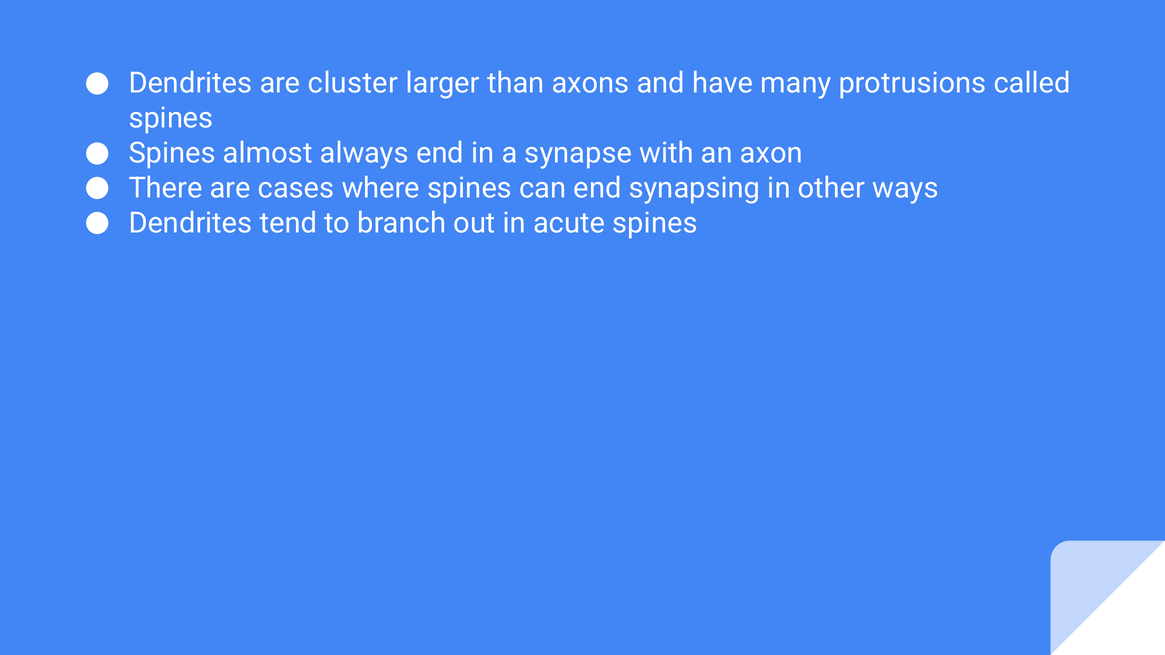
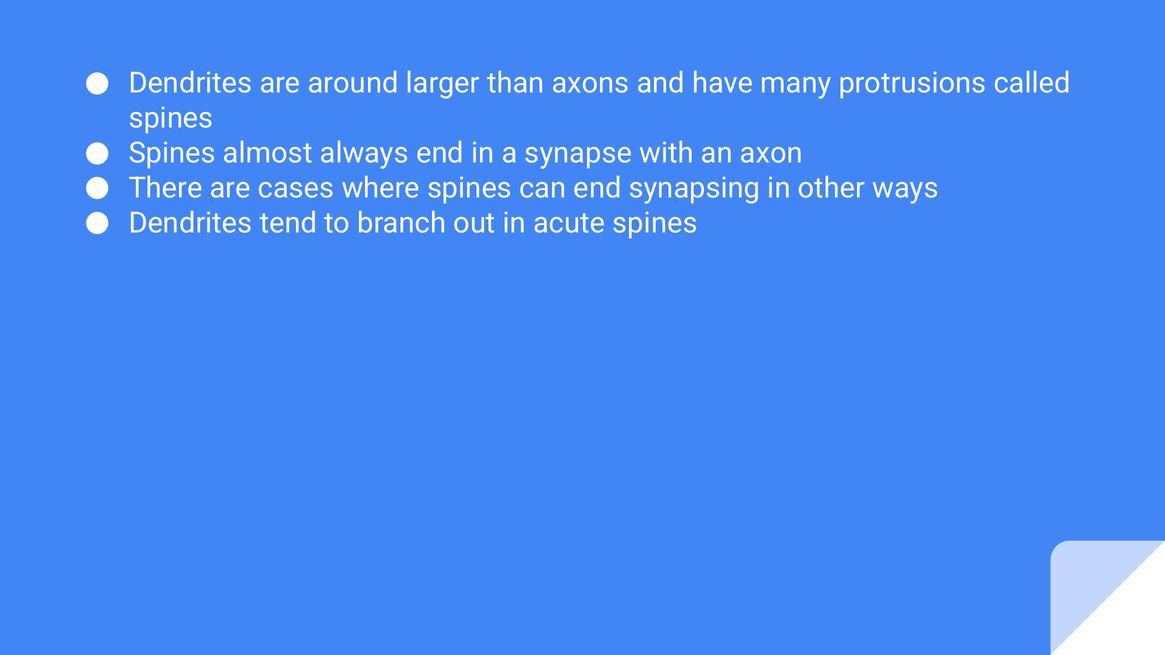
cluster: cluster -> around (353, 83)
